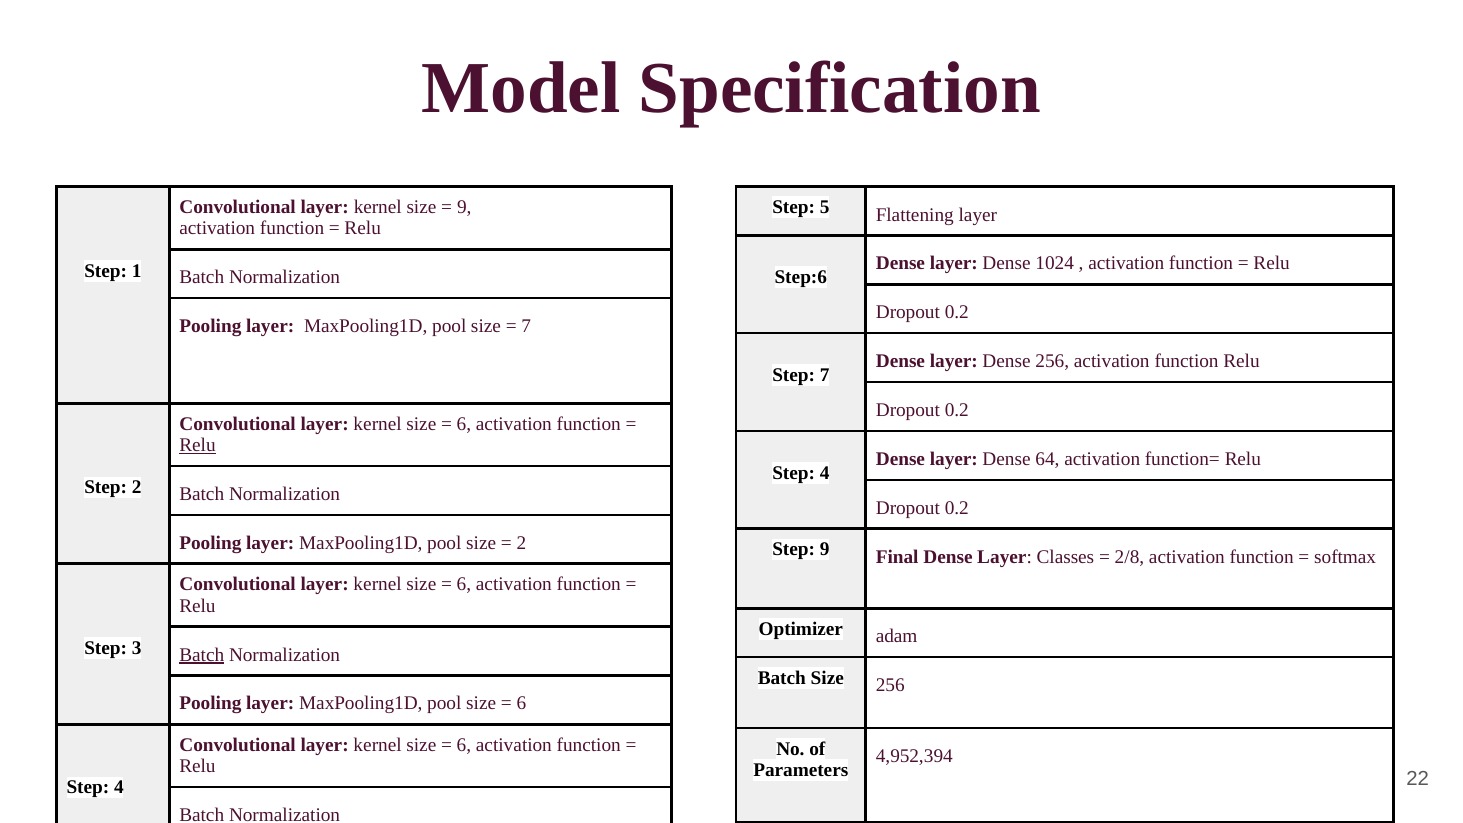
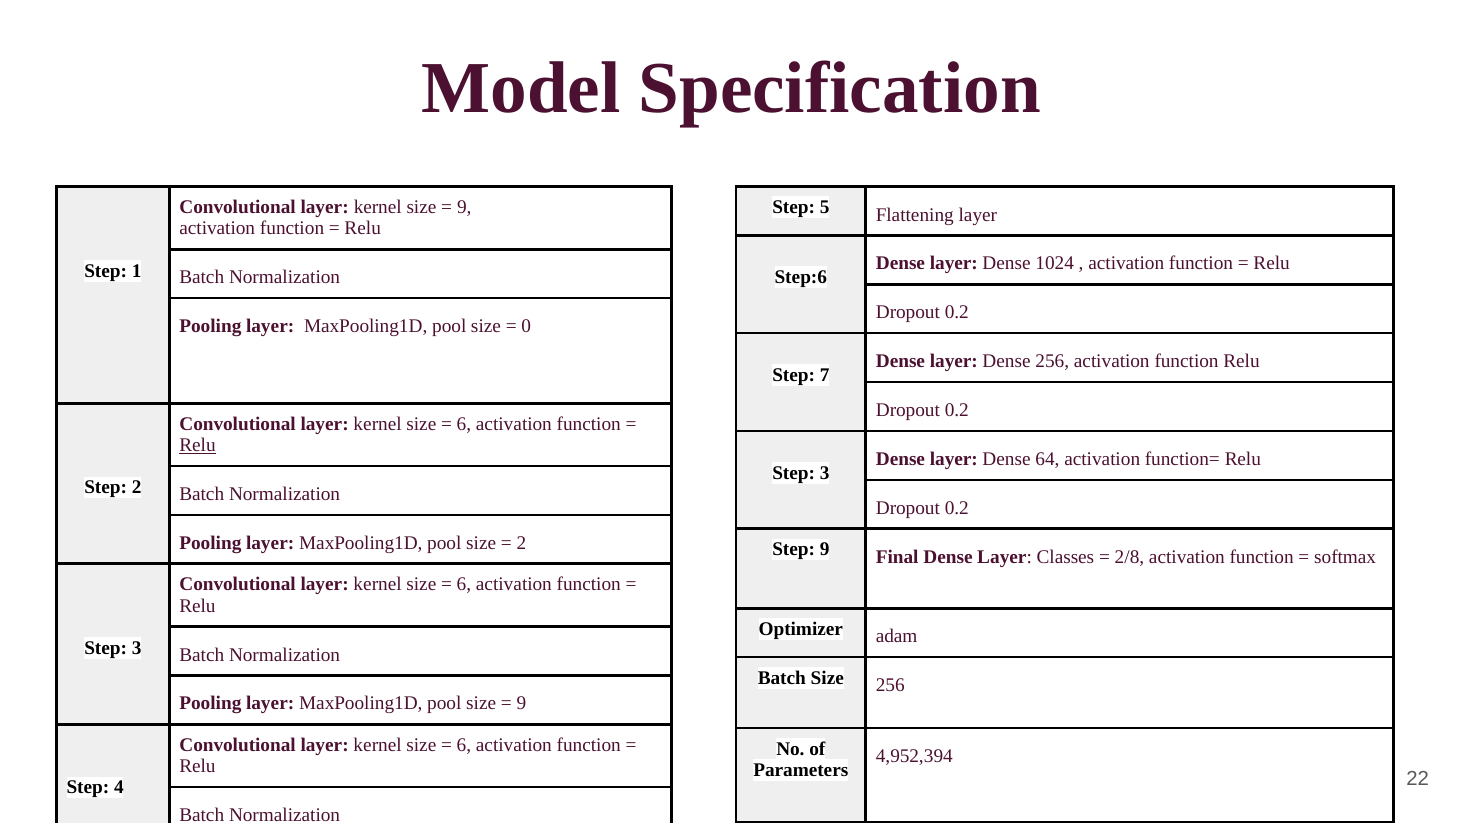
7: 7 -> 0 (526, 326)
4: 4 -> 3 (825, 473)
Batch underline: present -> none (202, 655)
6: 6 -> 9 (521, 704)
